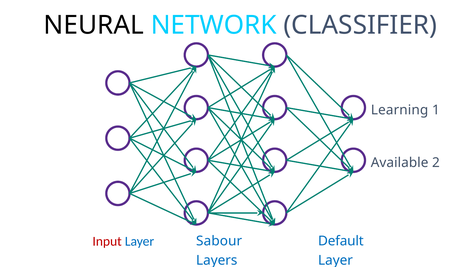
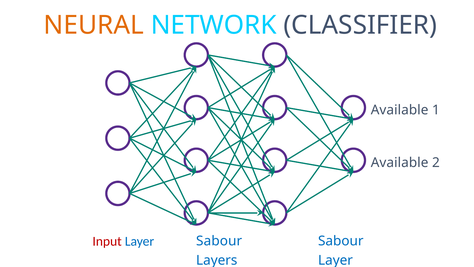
NEURAL colour: black -> orange (94, 25)
Learning: Learning -> Available (400, 110)
Default: Default -> Sabour (341, 241)
